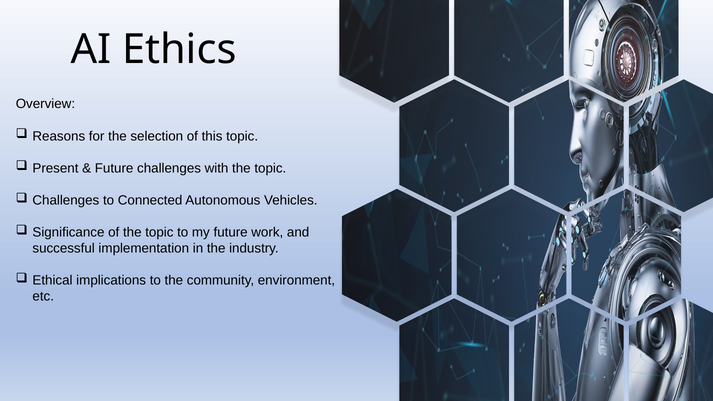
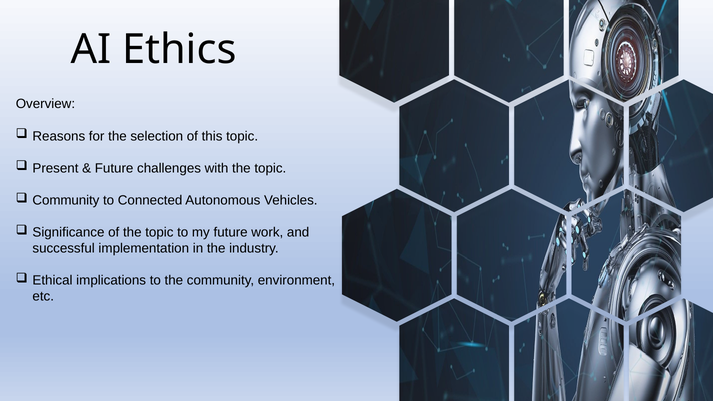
Challenges: Challenges -> Community (66, 200)
